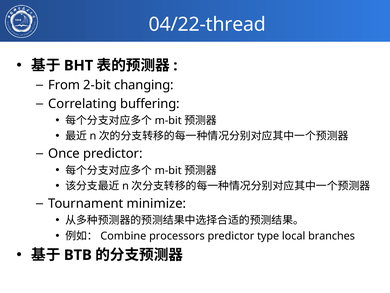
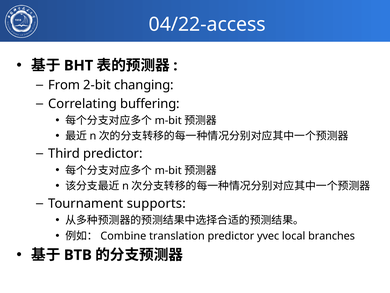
04/22-thread: 04/22-thread -> 04/22-access (207, 24)
Once: Once -> Third (64, 153)
minimize: minimize -> supports (156, 203)
processors: processors -> translation (177, 236)
type: type -> yvec (268, 236)
